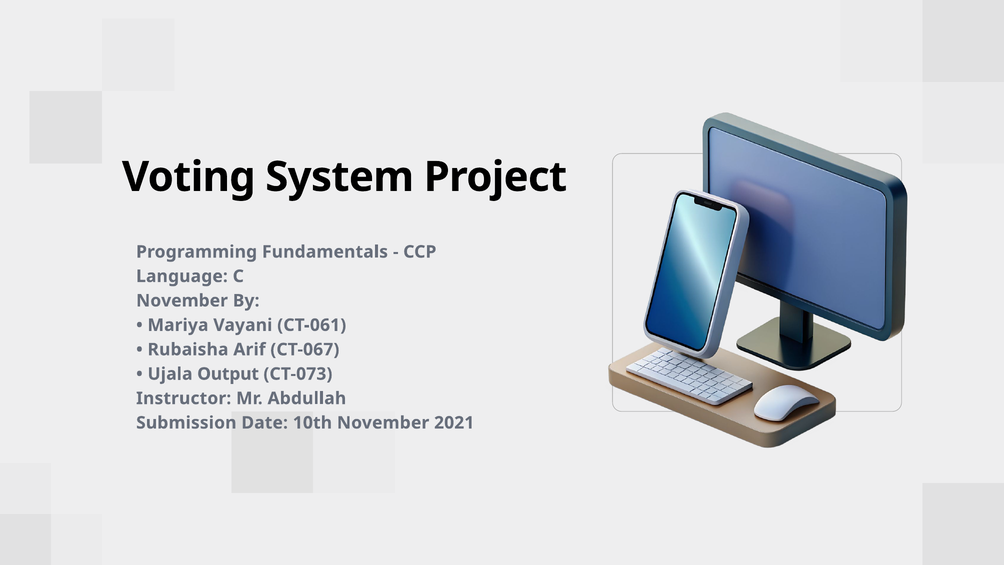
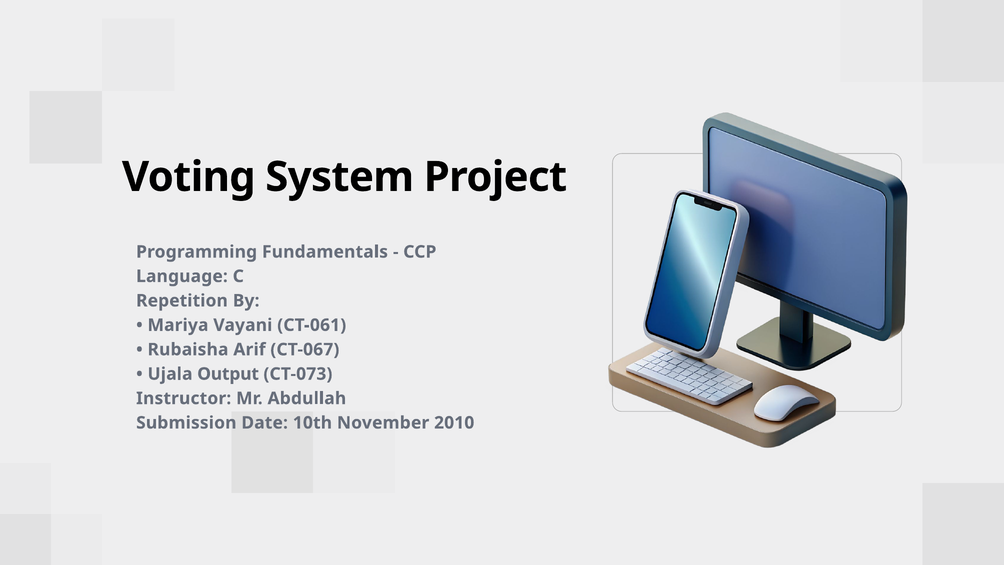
November: November -> Repetition (182, 301)
2021: 2021 -> 2010 (454, 423)
